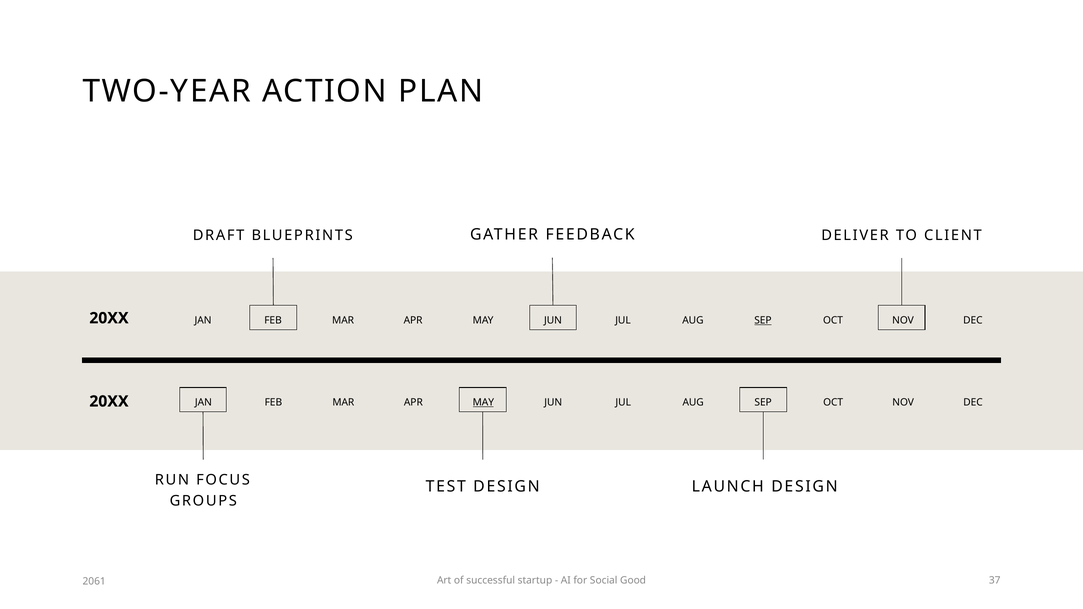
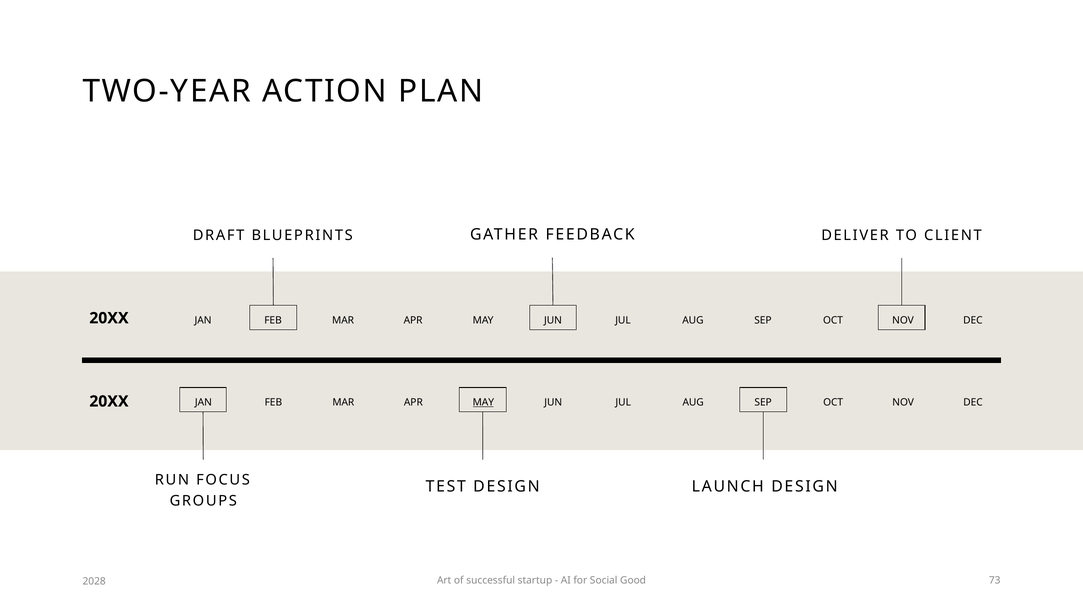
SEP underline: present -> none (763, 321)
37: 37 -> 73 (995, 581)
2061: 2061 -> 2028 (94, 582)
